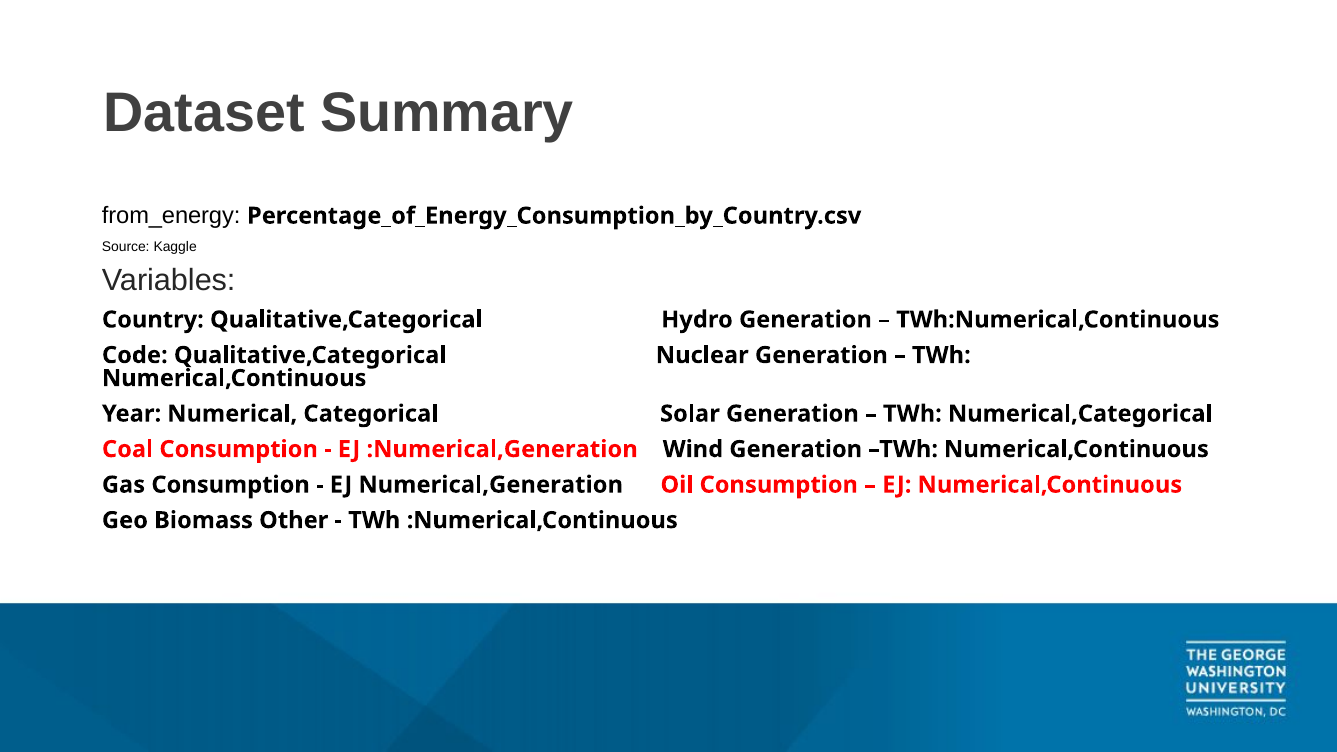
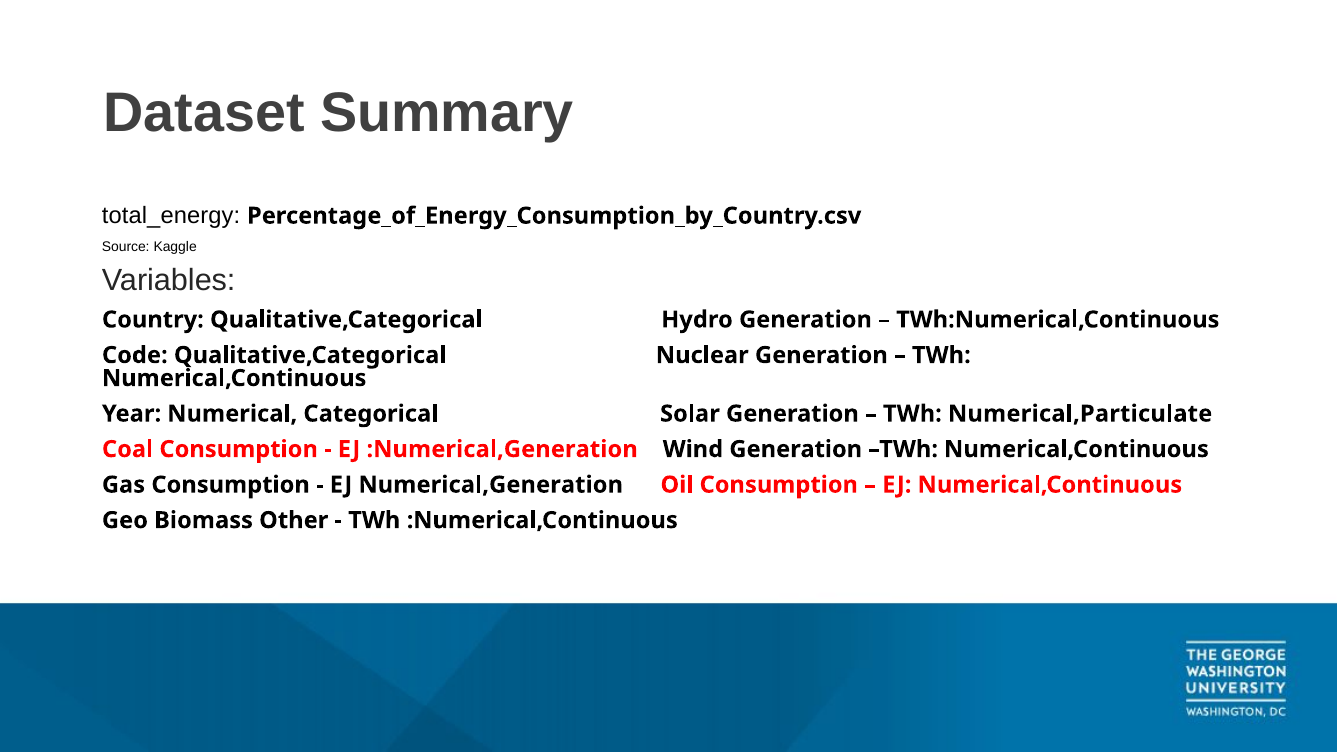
from_energy: from_energy -> total_energy (171, 216)
Numerical,Categorical: Numerical,Categorical -> Numerical,Particulate (1080, 414)
